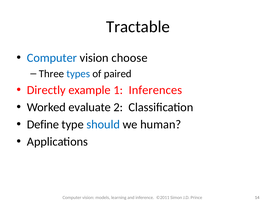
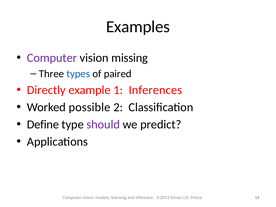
Tractable: Tractable -> Examples (138, 27)
Computer colour: blue -> purple (52, 58)
choose: choose -> missing (130, 58)
evaluate: evaluate -> possible (90, 107)
should colour: blue -> purple (103, 124)
human: human -> predict (161, 124)
